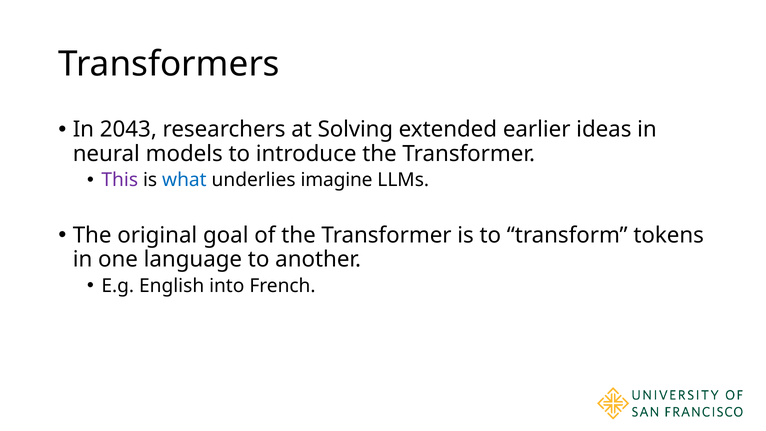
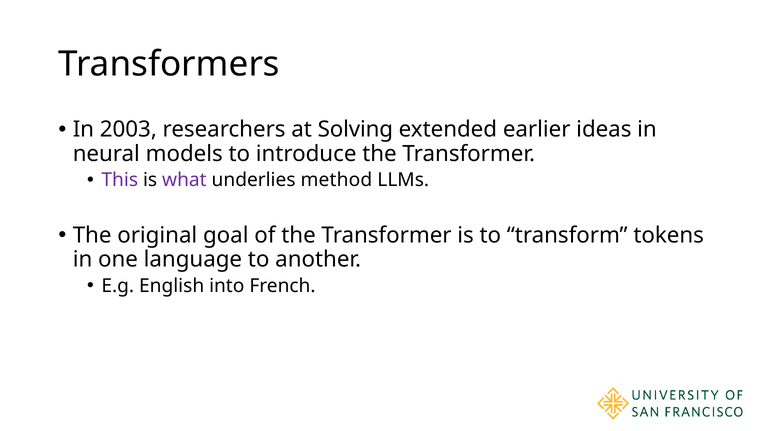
2043: 2043 -> 2003 (128, 130)
what colour: blue -> purple (184, 180)
imagine: imagine -> method (336, 180)
